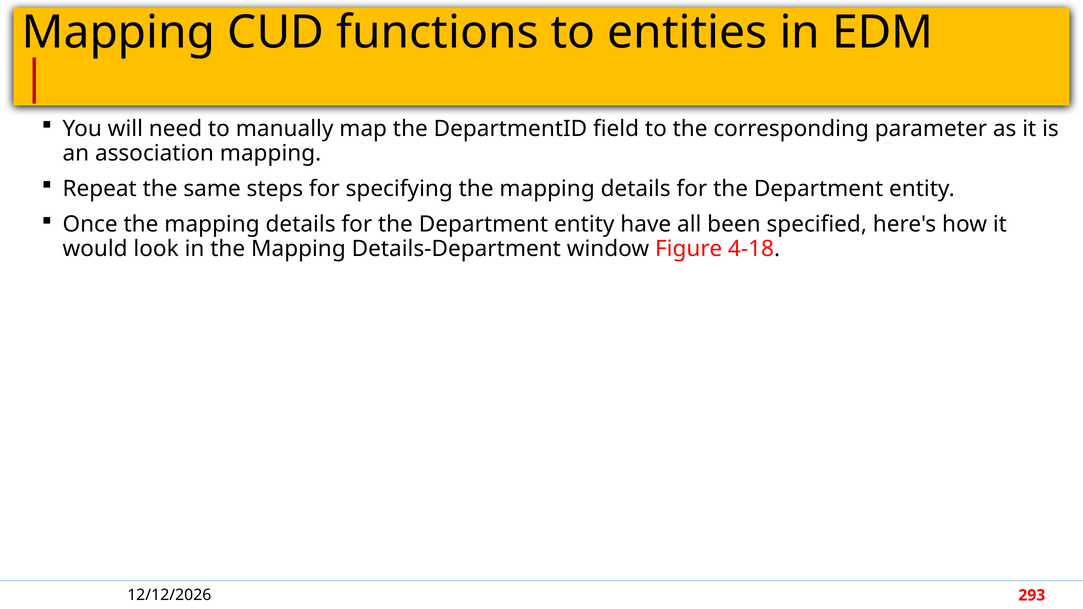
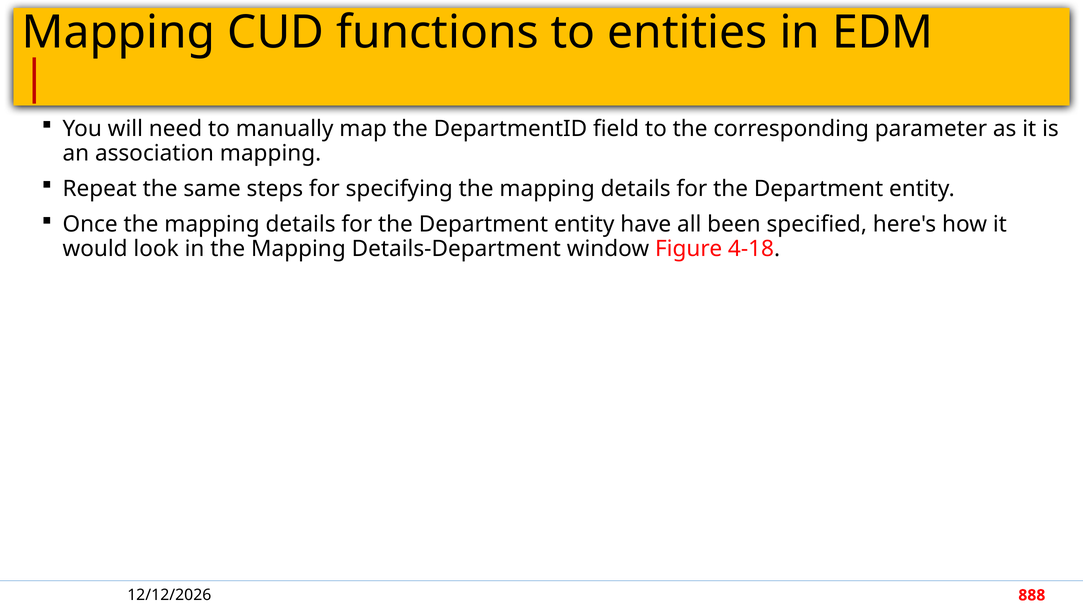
293: 293 -> 888 (1032, 595)
